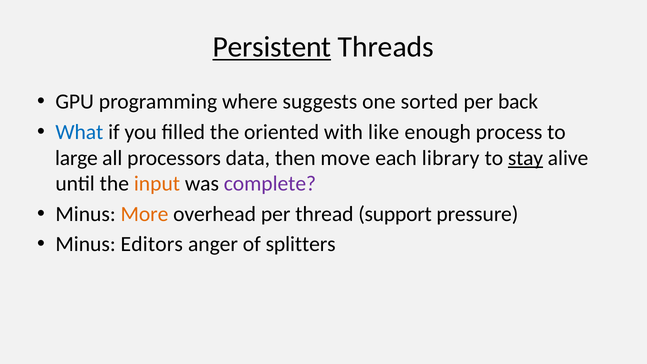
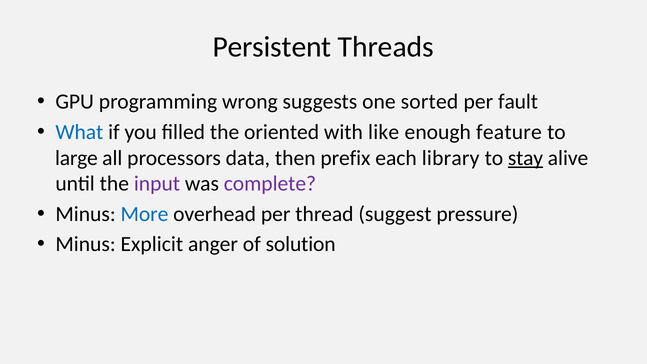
Persistent underline: present -> none (272, 47)
where: where -> wrong (250, 102)
back: back -> fault (518, 102)
process: process -> feature (509, 132)
move: move -> prefix (345, 158)
input colour: orange -> purple (157, 184)
More colour: orange -> blue (144, 214)
support: support -> suggest (395, 214)
Editors: Editors -> Explicit (152, 244)
splitters: splitters -> solution (301, 244)
